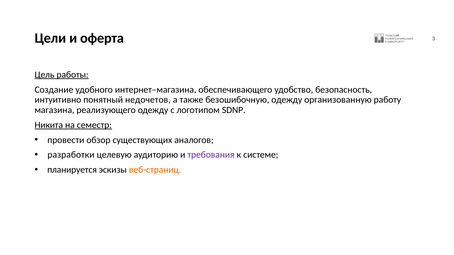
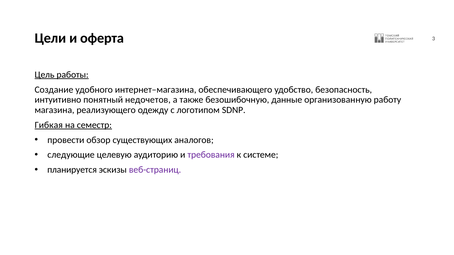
безошибочную одежду: одежду -> данные (287, 100)
Никита: Никита -> Гибкая (49, 125)
разработки: разработки -> следующие (71, 155)
веб-страниц colour: orange -> purple (155, 170)
